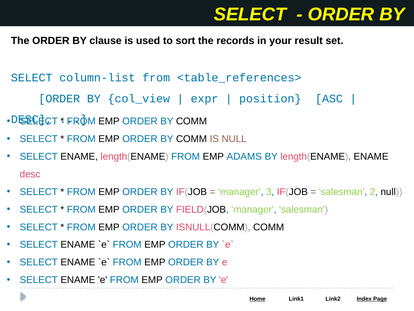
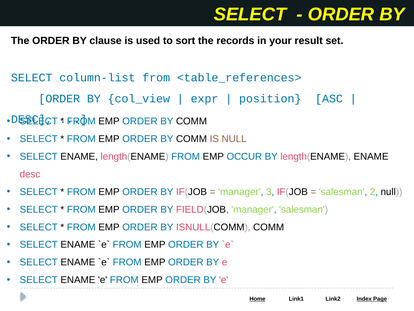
ADAMS: ADAMS -> OCCUR (244, 156)
